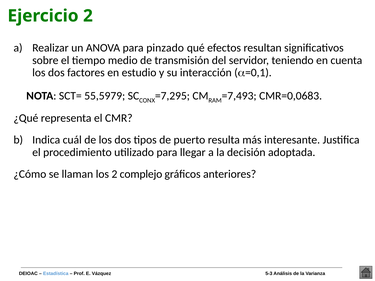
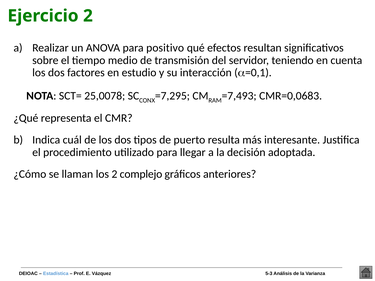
pinzado: pinzado -> positivo (165, 48)
55,5979: 55,5979 -> 25,0078 (105, 96)
